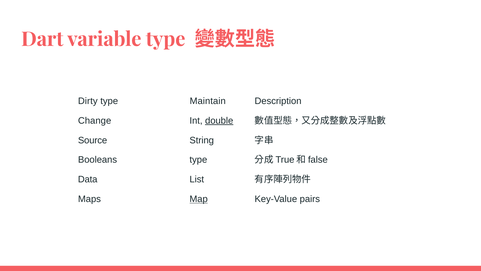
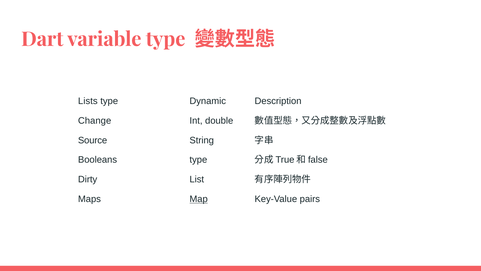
Dirty: Dirty -> Lists (88, 101)
Maintain: Maintain -> Dynamic (208, 101)
double underline: present -> none (219, 120)
Data: Data -> Dirty (88, 179)
